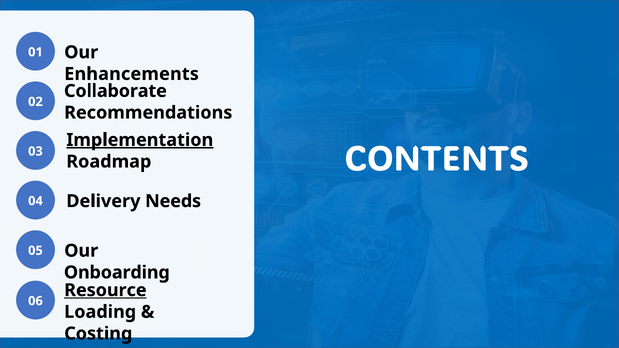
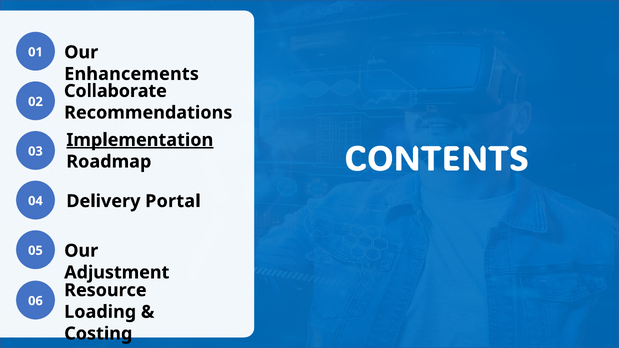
Needs: Needs -> Portal (173, 201)
Onboarding: Onboarding -> Adjustment (117, 273)
Resource underline: present -> none (105, 290)
